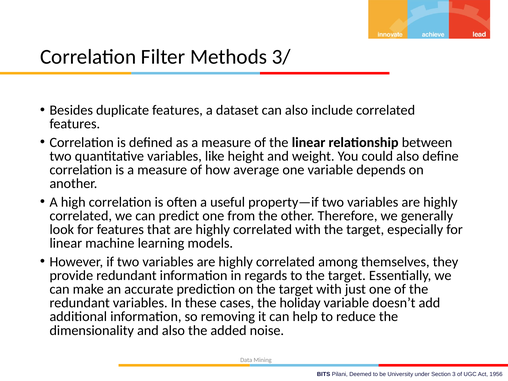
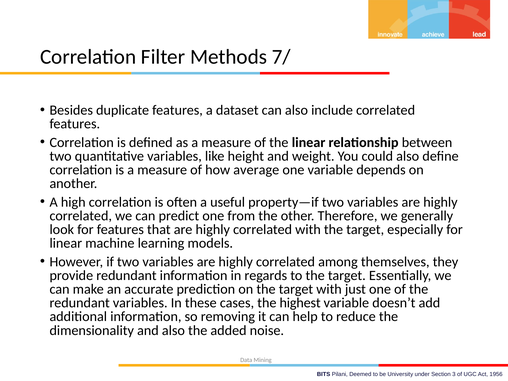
3/: 3/ -> 7/ (281, 57)
holiday: holiday -> highest (300, 303)
